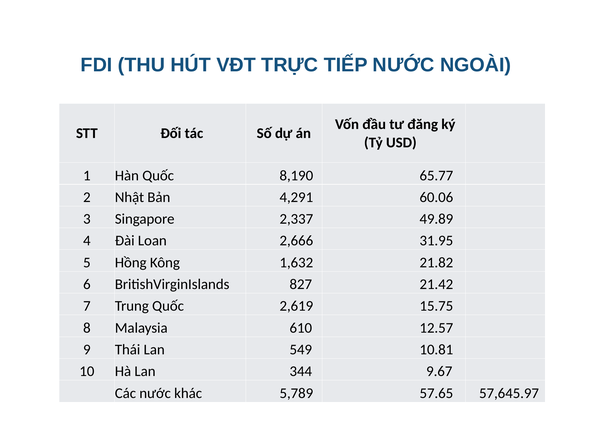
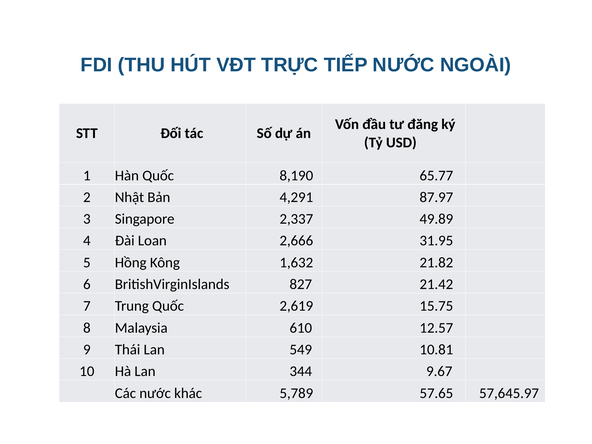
60.06: 60.06 -> 87.97 (436, 197)
